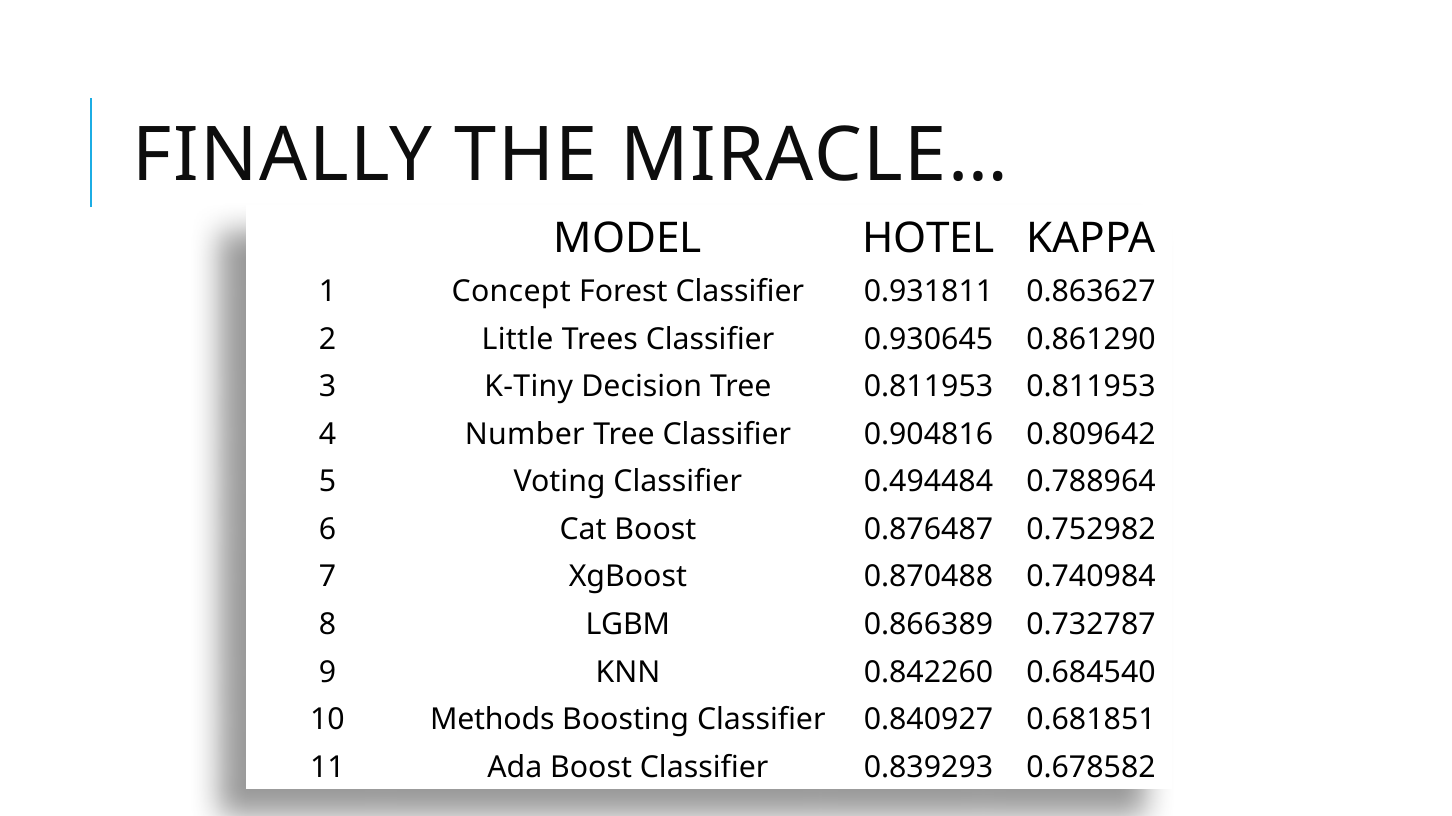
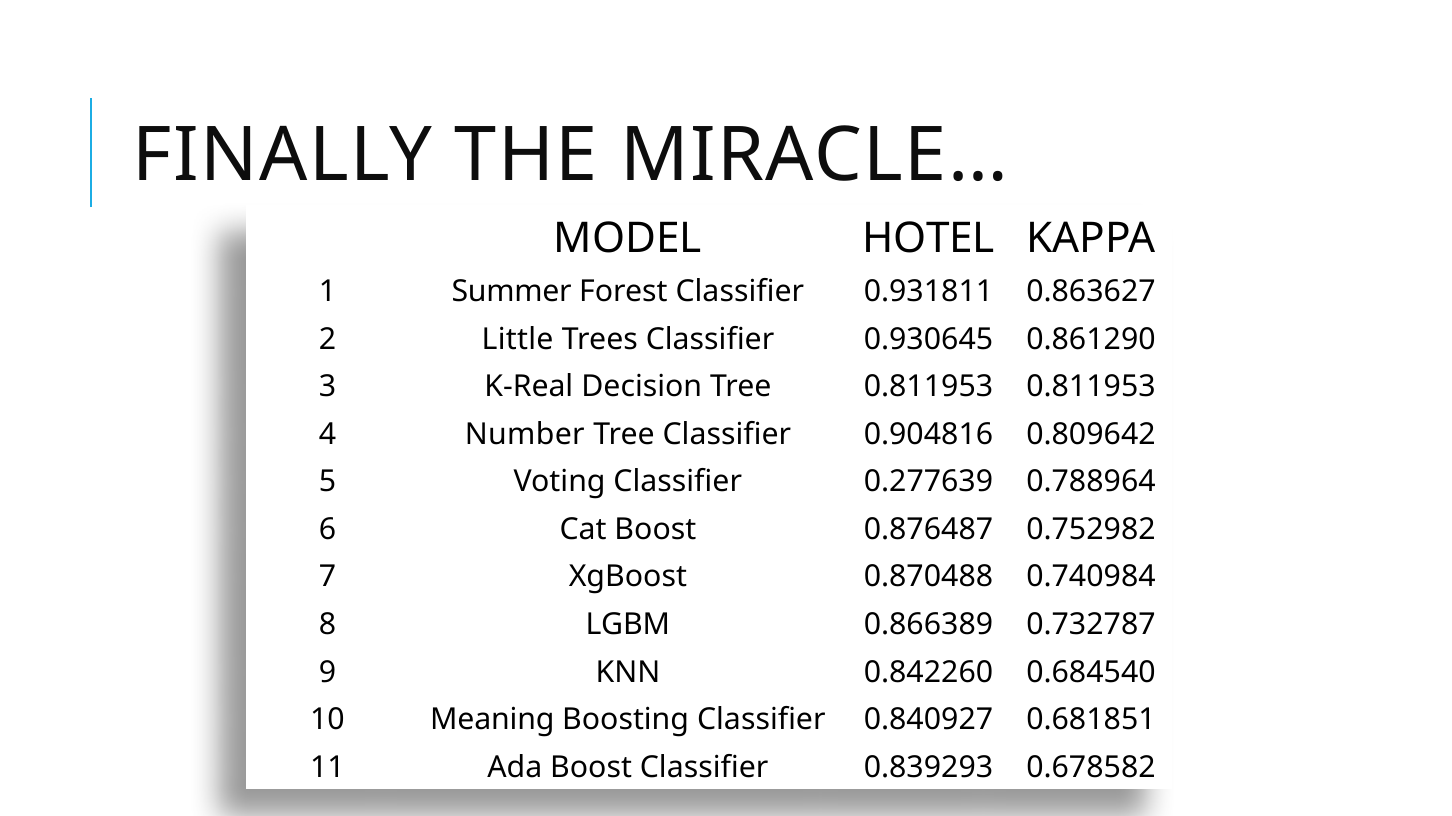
Concept: Concept -> Summer (512, 292)
K-Tiny: K-Tiny -> K-Real (529, 387)
0.494484: 0.494484 -> 0.277639 (928, 482)
Methods: Methods -> Meaning (492, 720)
